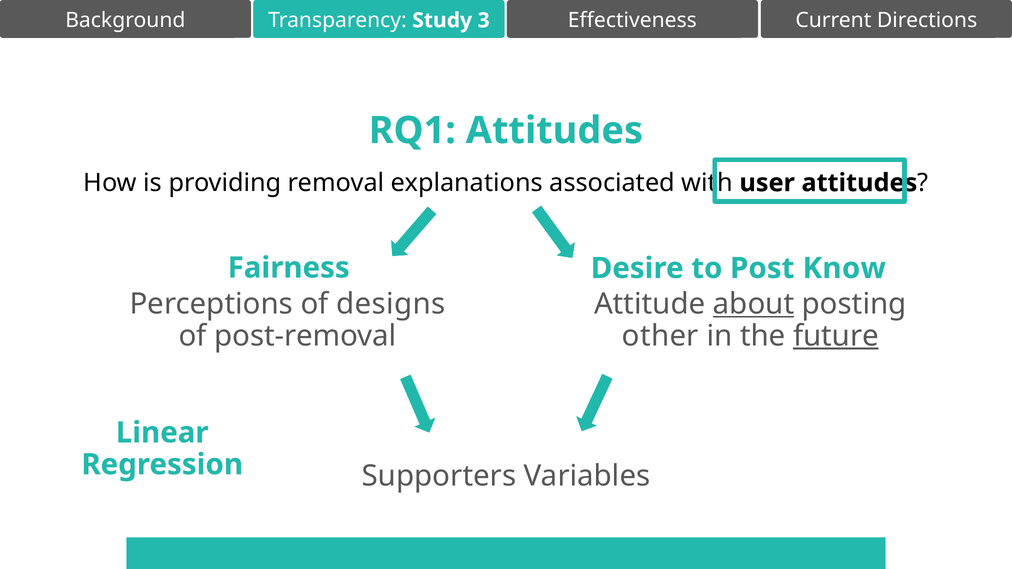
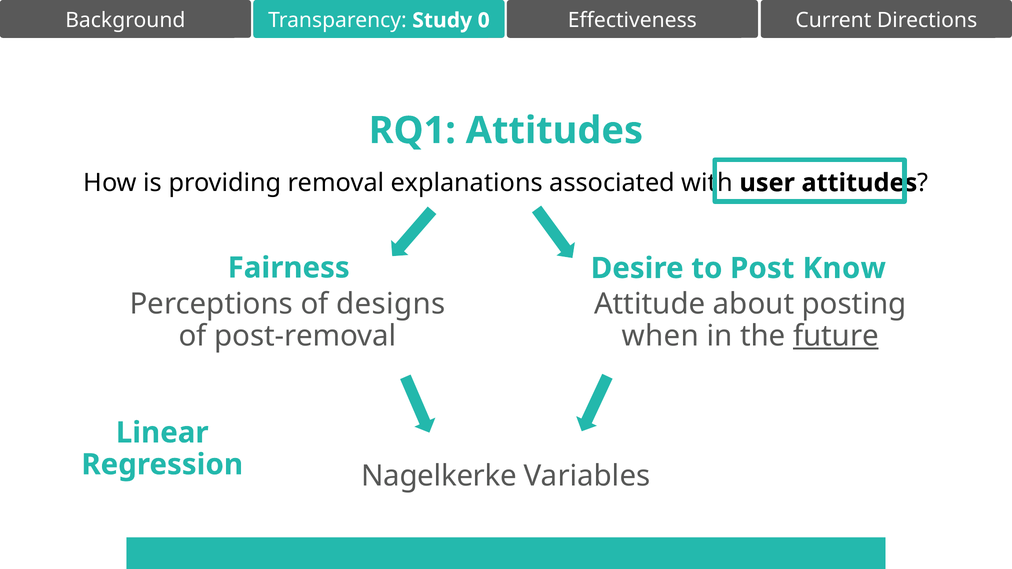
3: 3 -> 0 (484, 20)
about underline: present -> none (754, 304)
other: other -> when (660, 336)
Supporters: Supporters -> Nagelkerke (439, 476)
